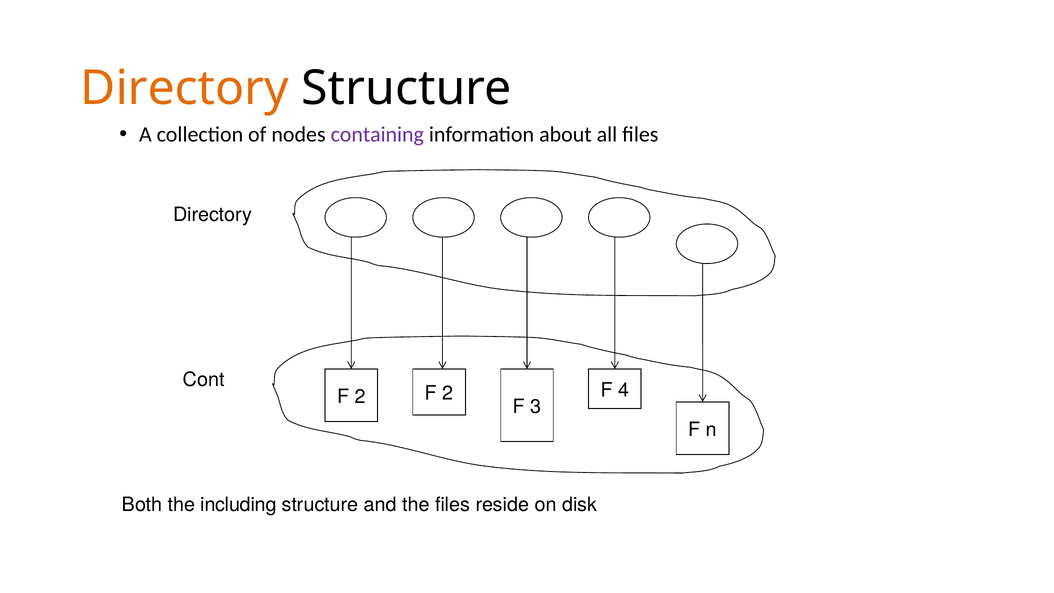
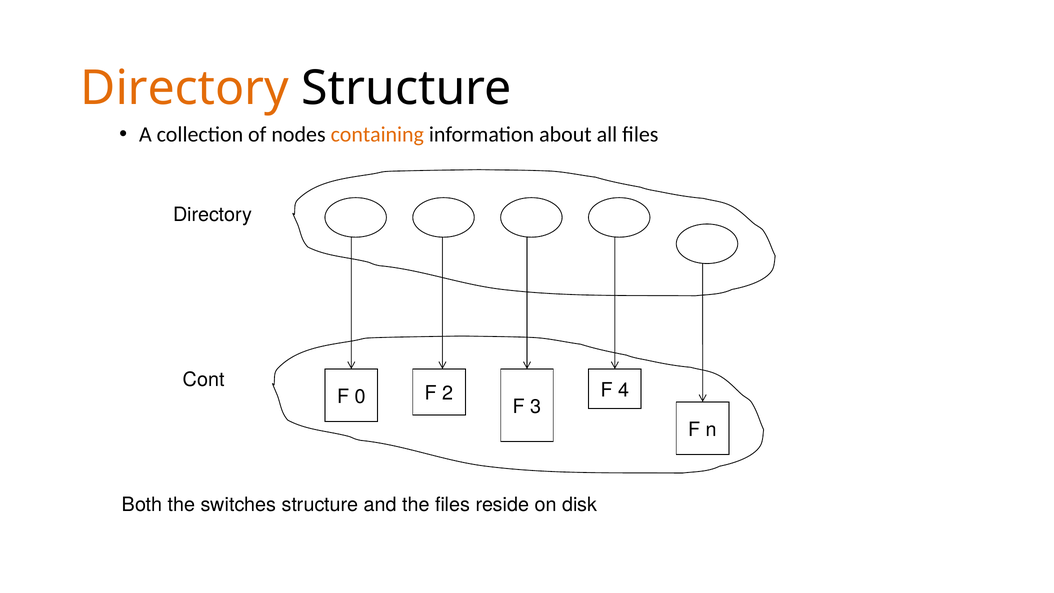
containing colour: purple -> orange (377, 135)
2: 2 -> 0 (360, 397)
including: including -> switches (238, 505)
